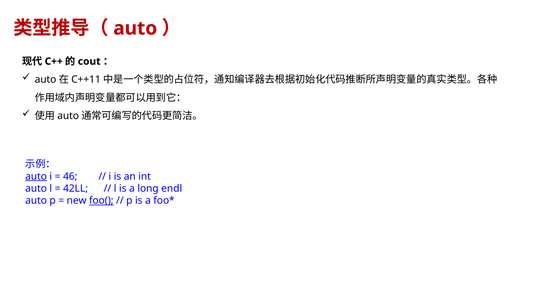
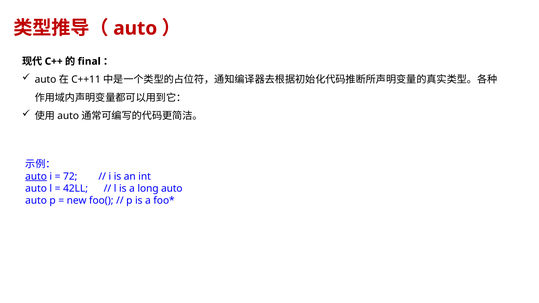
cout: cout -> final (89, 61)
46: 46 -> 72 (70, 177)
long endl: endl -> auto (172, 189)
foo( underline: present -> none (101, 201)
